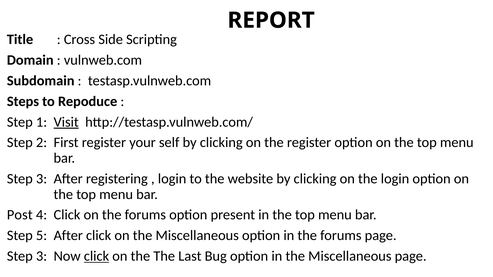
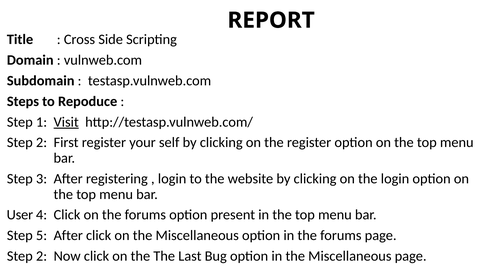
Post: Post -> User (20, 215)
3: 3 -> 2 (42, 256)
click underline: present -> none (97, 256)
